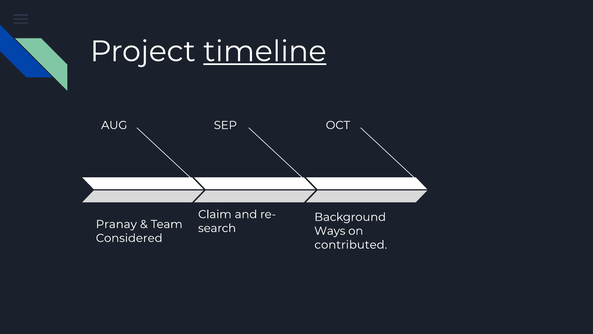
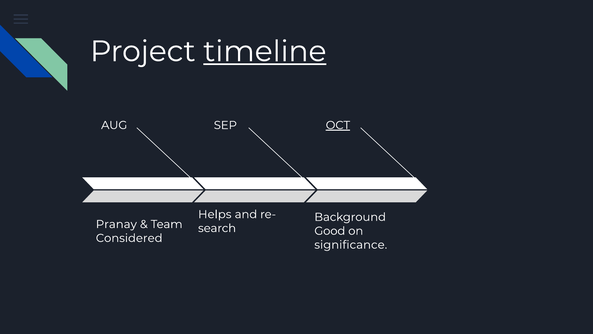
OCT underline: none -> present (338, 125)
Claim: Claim -> Helps (215, 214)
Ways: Ways -> Good (330, 231)
contributed: contributed -> significance (351, 245)
